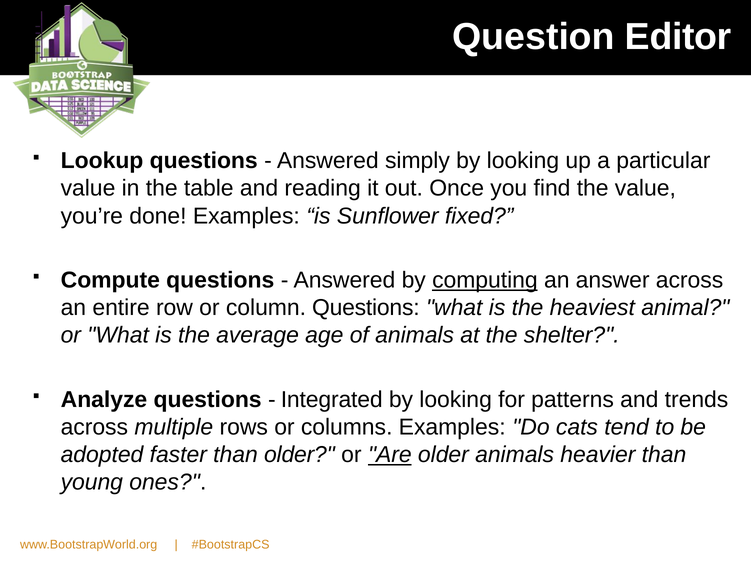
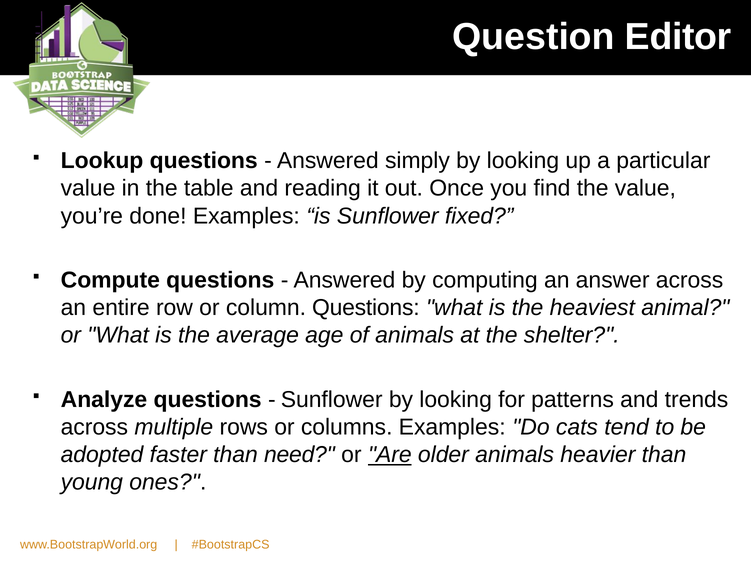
computing underline: present -> none (485, 280)
Integrated: Integrated -> Sunflower (332, 399)
than older: older -> need (299, 454)
